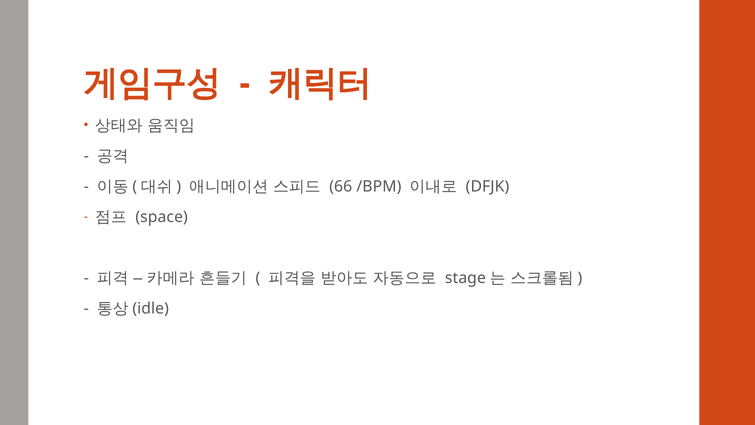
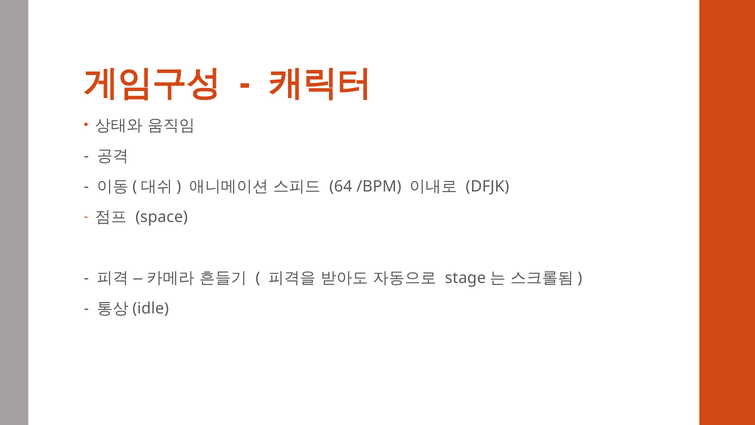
66: 66 -> 64 (341, 186)
